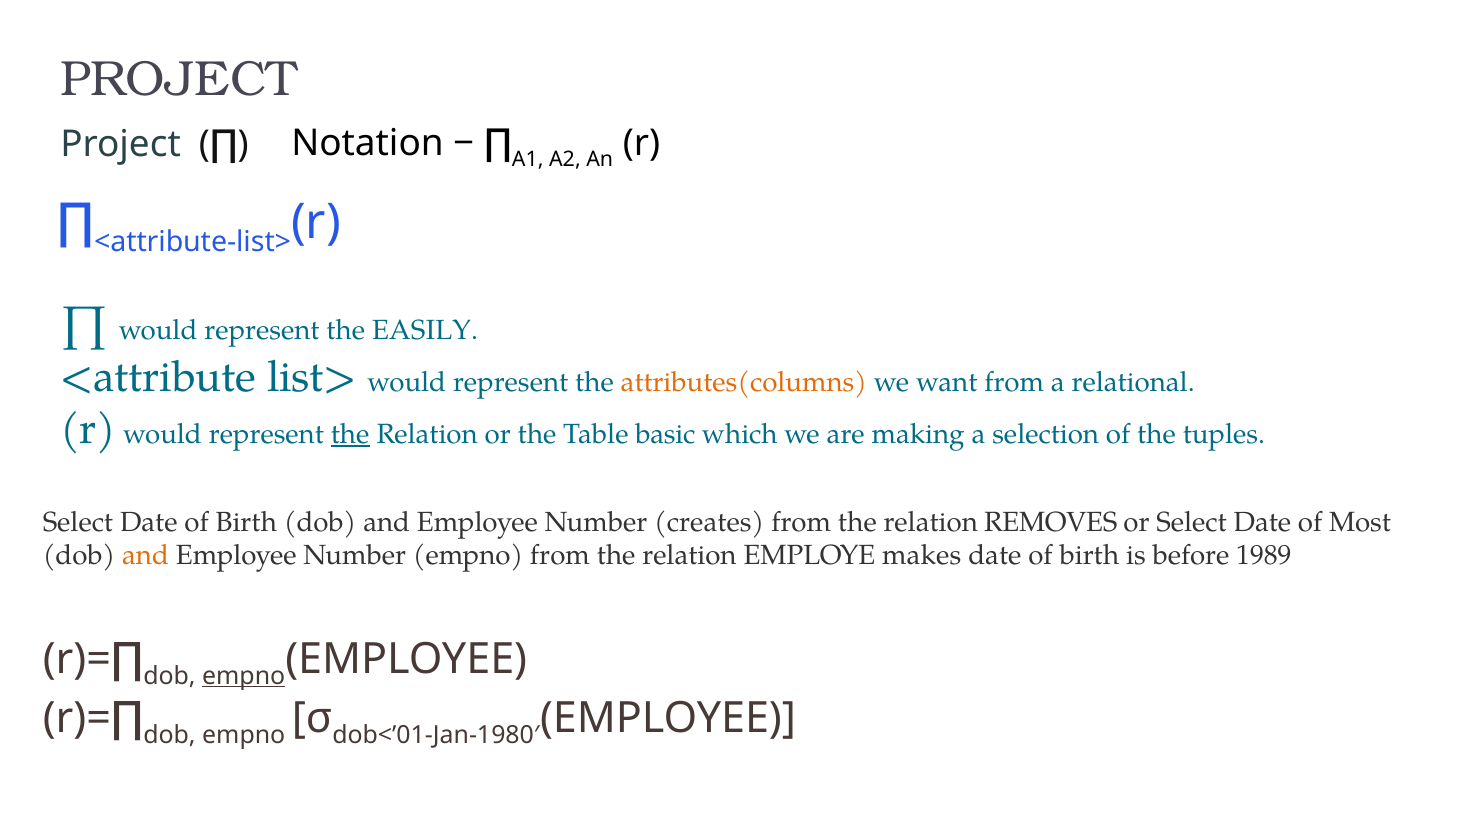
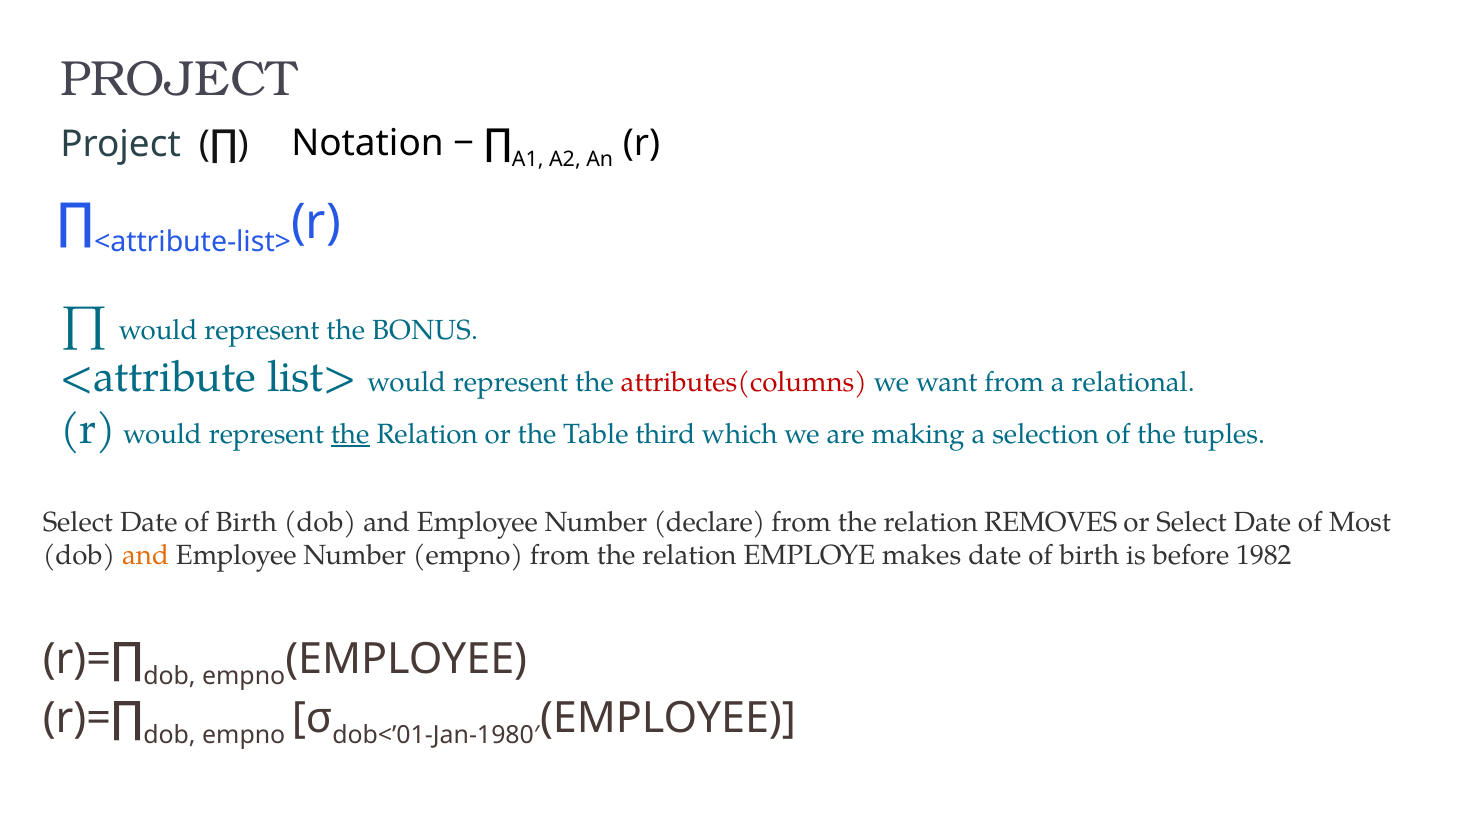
EASILY: EASILY -> BONUS (425, 331)
attributes(columns colour: orange -> red (744, 382)
basic: basic -> third (665, 434)
creates: creates -> declare (709, 522)
1989: 1989 -> 1982 (1264, 556)
empno underline: present -> none (244, 676)
